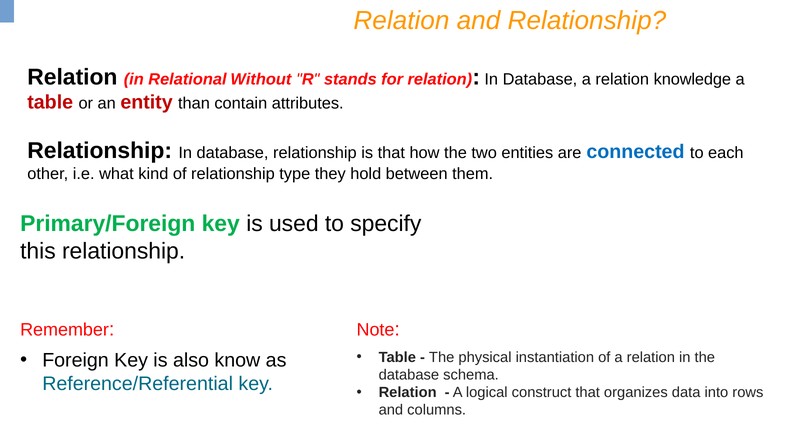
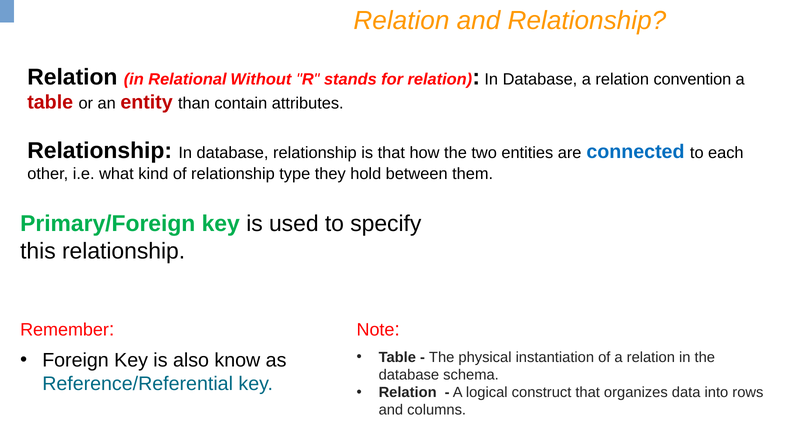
knowledge: knowledge -> convention (692, 79)
